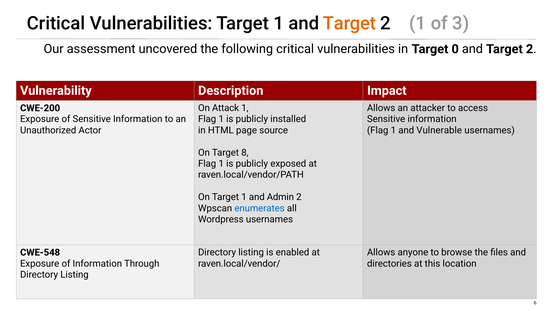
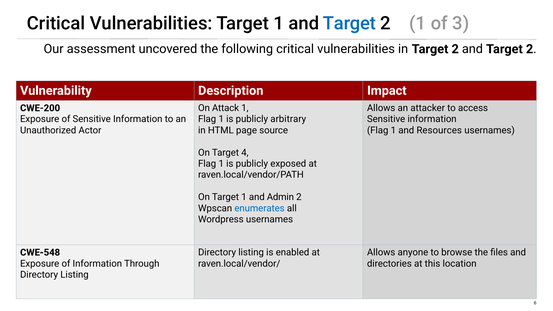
Target colour: orange -> blue (349, 23)
in Target 0: 0 -> 2 (455, 49)
installed: installed -> arbitrary (288, 119)
Vulnerable: Vulnerable -> Resources (439, 130)
8: 8 -> 4 (245, 153)
